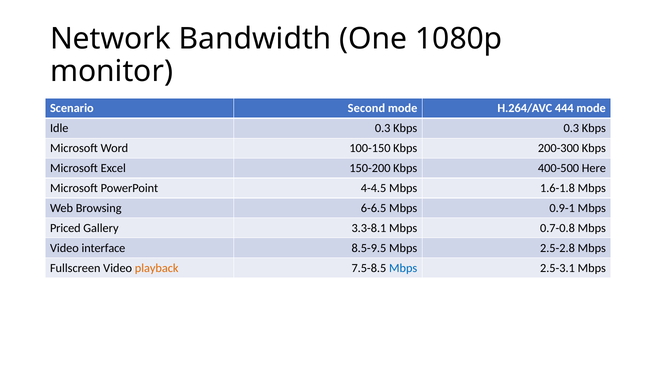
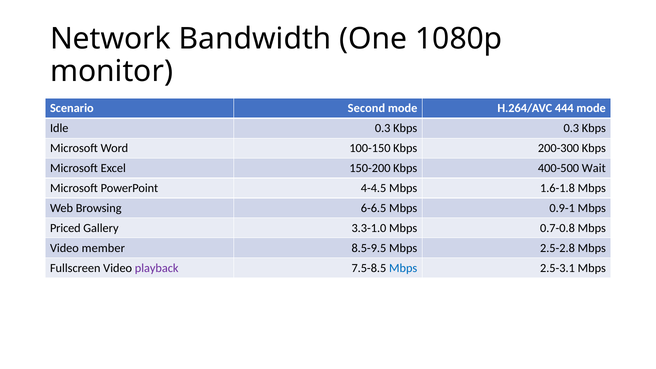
Here: Here -> Wait (594, 168)
3.3-8.1: 3.3-8.1 -> 3.3-1.0 (369, 228)
interface: interface -> member (103, 248)
playback colour: orange -> purple (157, 268)
